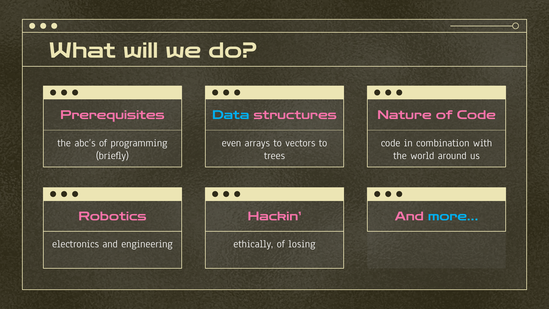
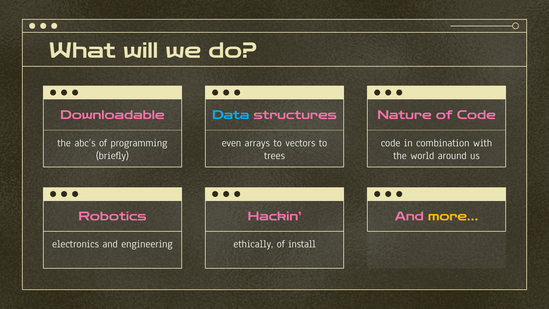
Prerequisites: Prerequisites -> Downloadable (112, 115)
more… colour: light blue -> yellow (453, 216)
losing: losing -> install (302, 244)
